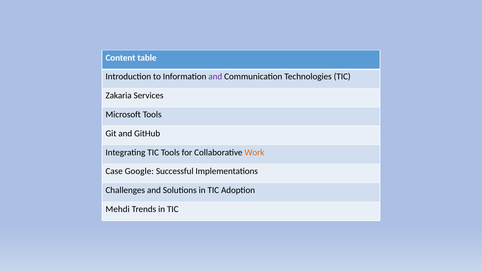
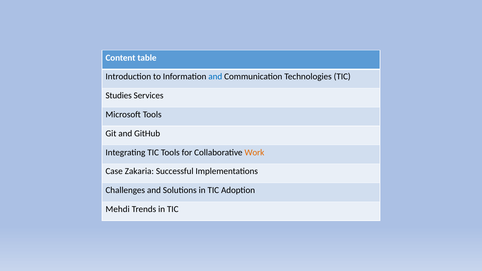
and colour: purple -> blue (215, 77)
Zakaria: Zakaria -> Studies (119, 96)
Google: Google -> Zakaria (139, 171)
